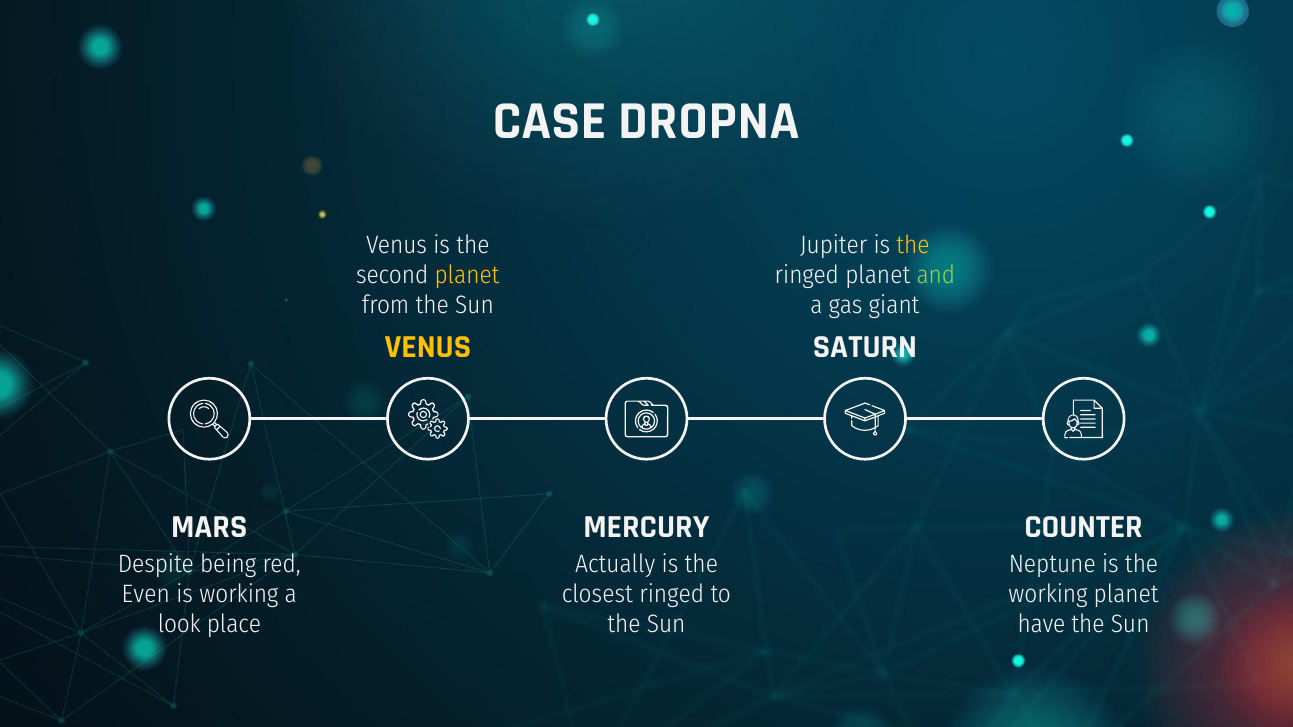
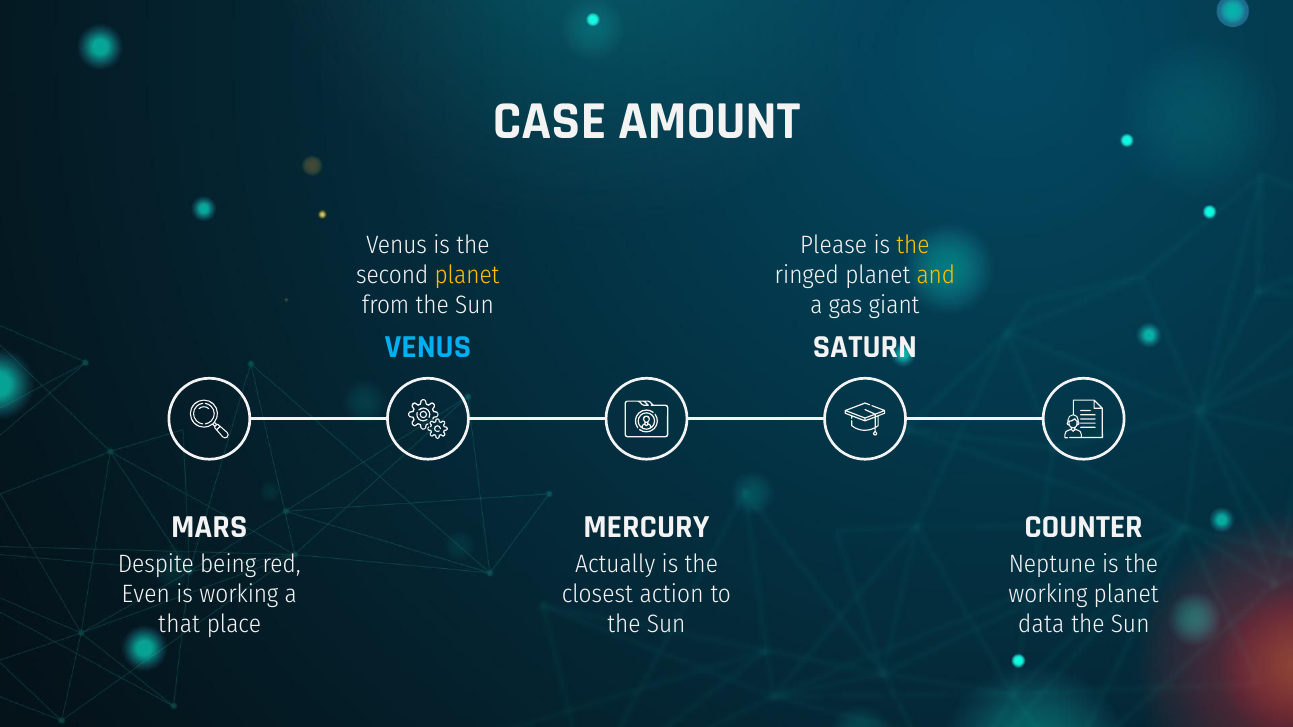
DROPNA: DROPNA -> AMOUNT (709, 121)
Jupiter: Jupiter -> Please (834, 245)
and colour: light green -> yellow (936, 275)
VENUS colour: yellow -> light blue (428, 347)
closest ringed: ringed -> action (672, 594)
look: look -> that (179, 625)
have: have -> data (1041, 625)
